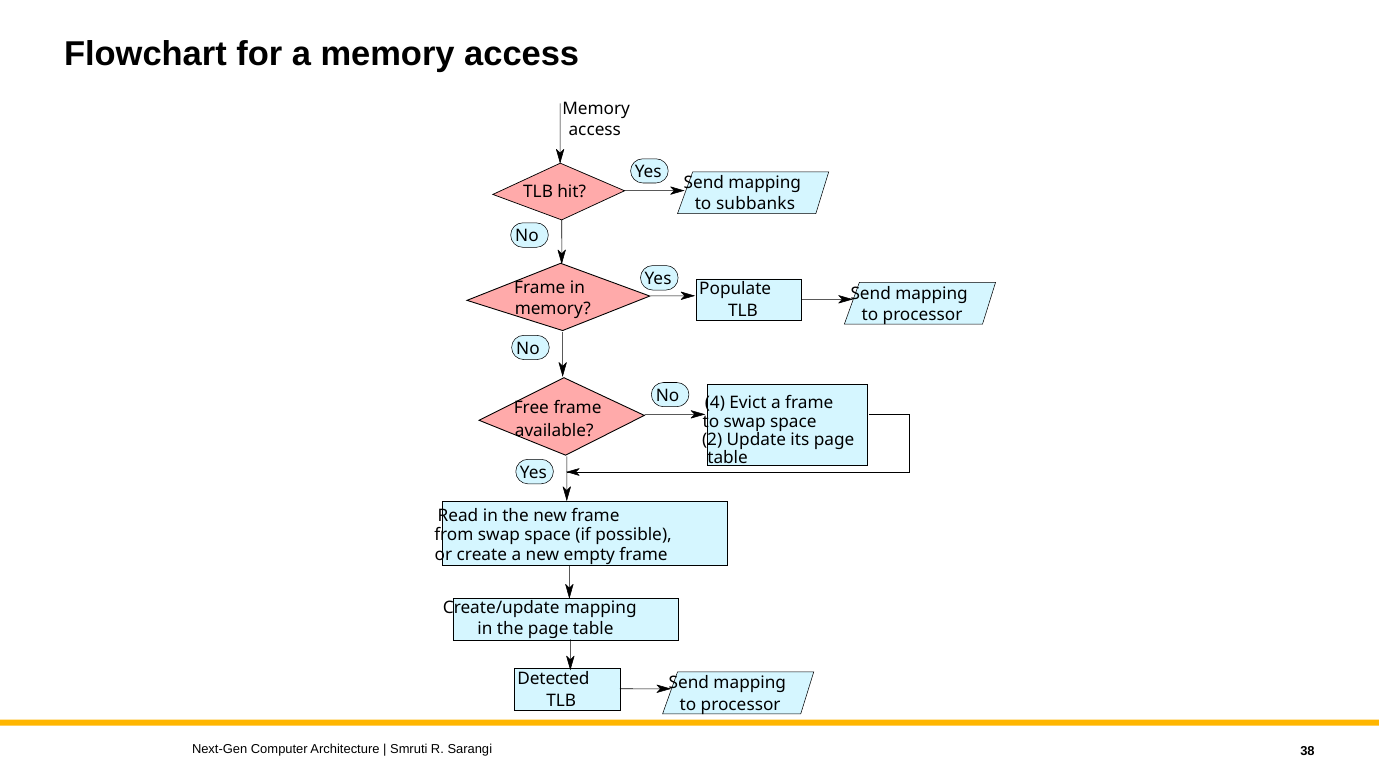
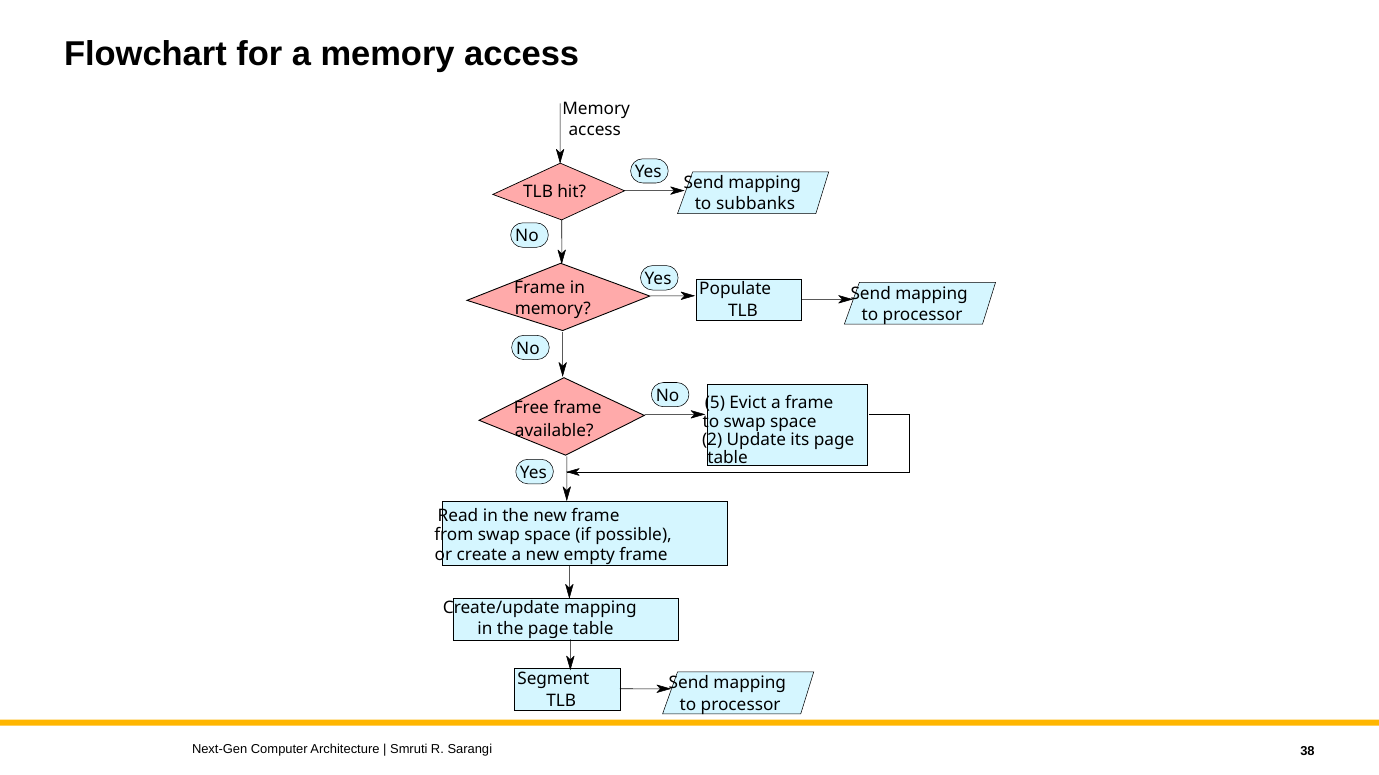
4: 4 -> 5 (715, 404)
Detected: Detected -> Segment (553, 679)
